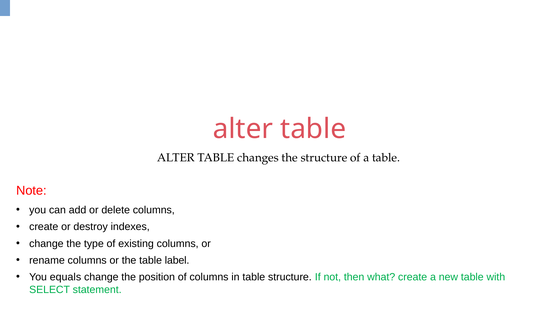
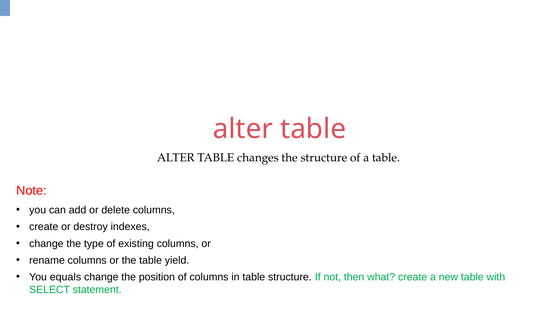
label: label -> yield (177, 261)
